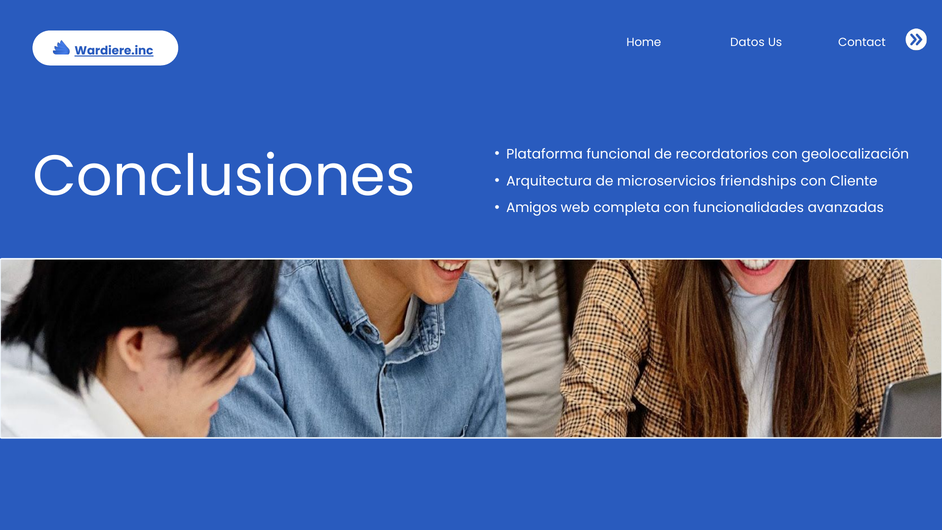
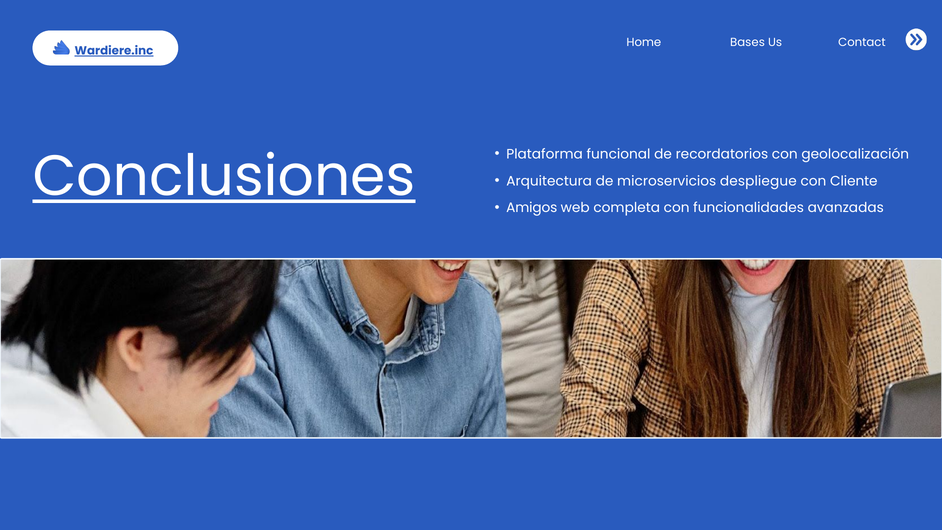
Datos: Datos -> Bases (747, 42)
friendships: friendships -> despliegue (758, 181)
Conclusiones underline: none -> present (224, 177)
